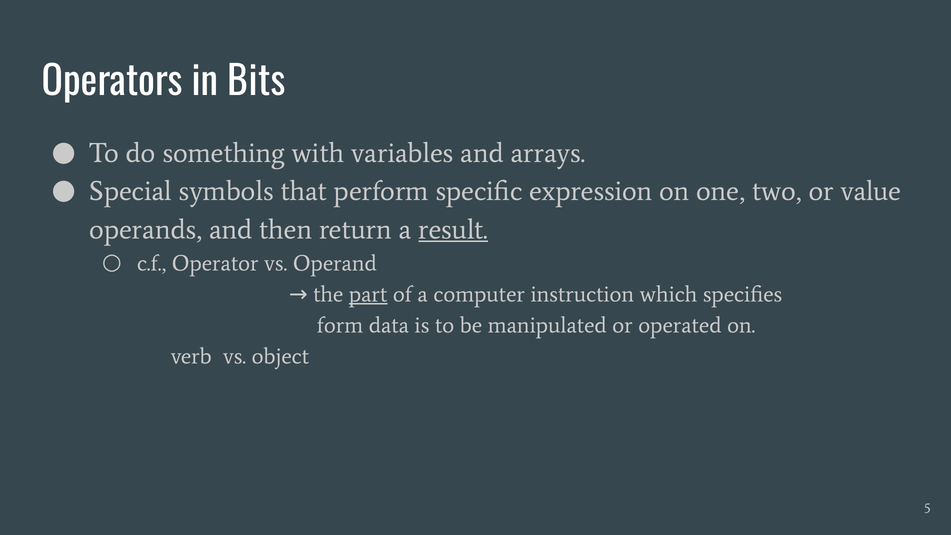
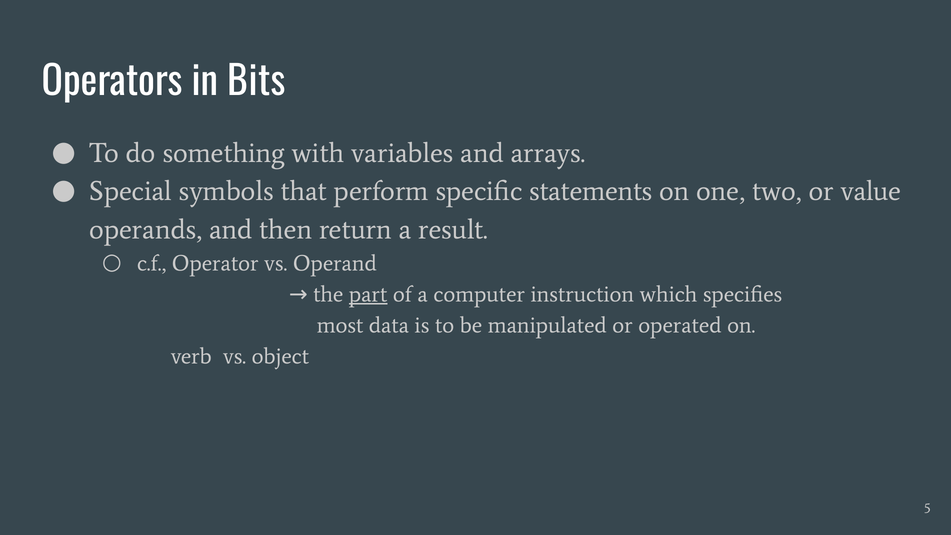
expression: expression -> statements (591, 191)
result underline: present -> none (453, 229)
form: form -> most (340, 325)
